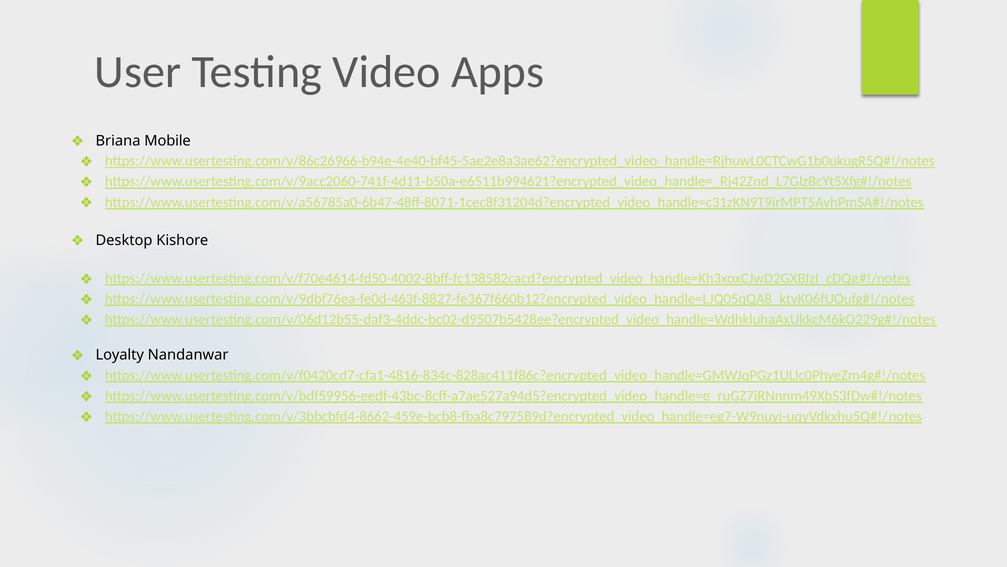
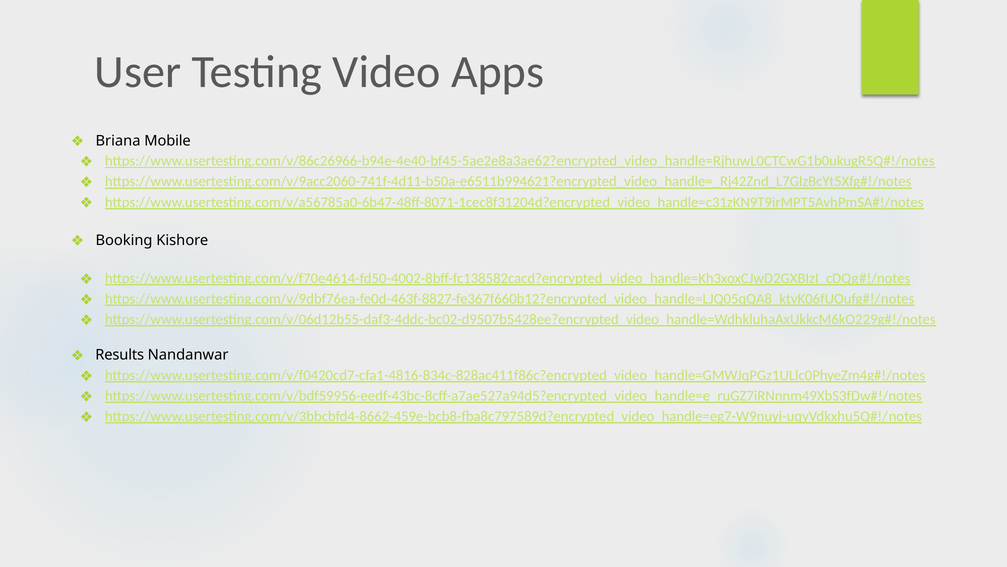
Desktop: Desktop -> Booking (124, 240)
Loyalty: Loyalty -> Results (120, 355)
